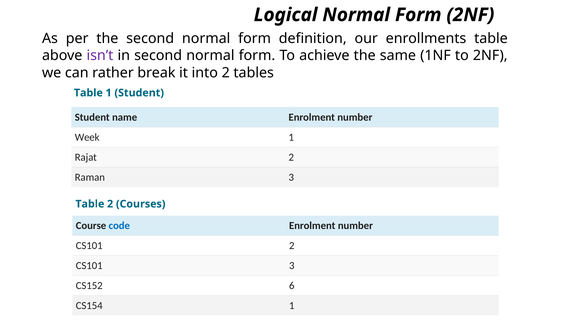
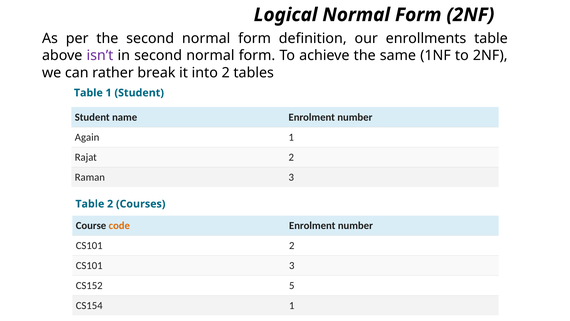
Week: Week -> Again (87, 137)
code colour: blue -> orange (119, 226)
6: 6 -> 5 (292, 285)
